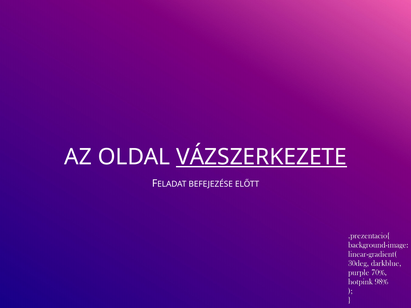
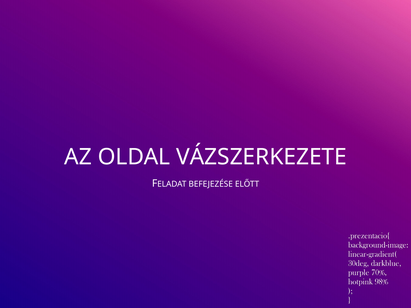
VÁZSZERKEZETE underline: present -> none (262, 157)
